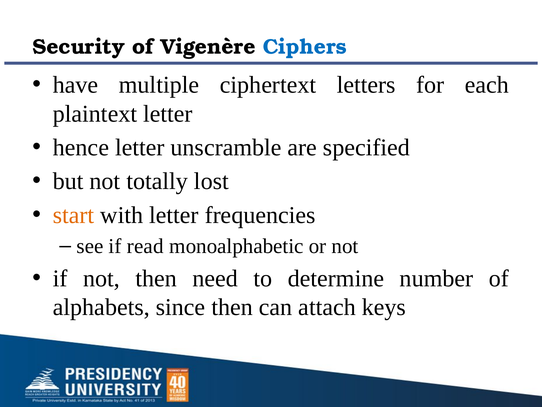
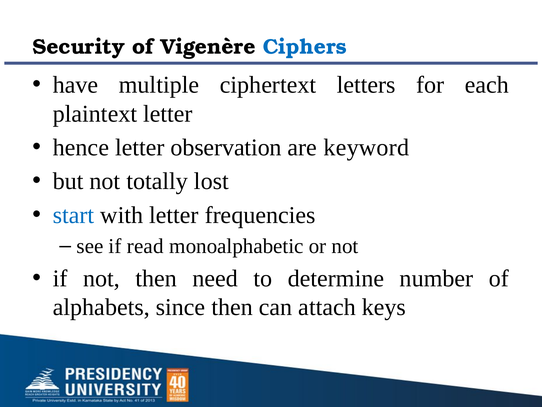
unscramble: unscramble -> observation (226, 147)
specified: specified -> keyword (366, 147)
start colour: orange -> blue (74, 215)
